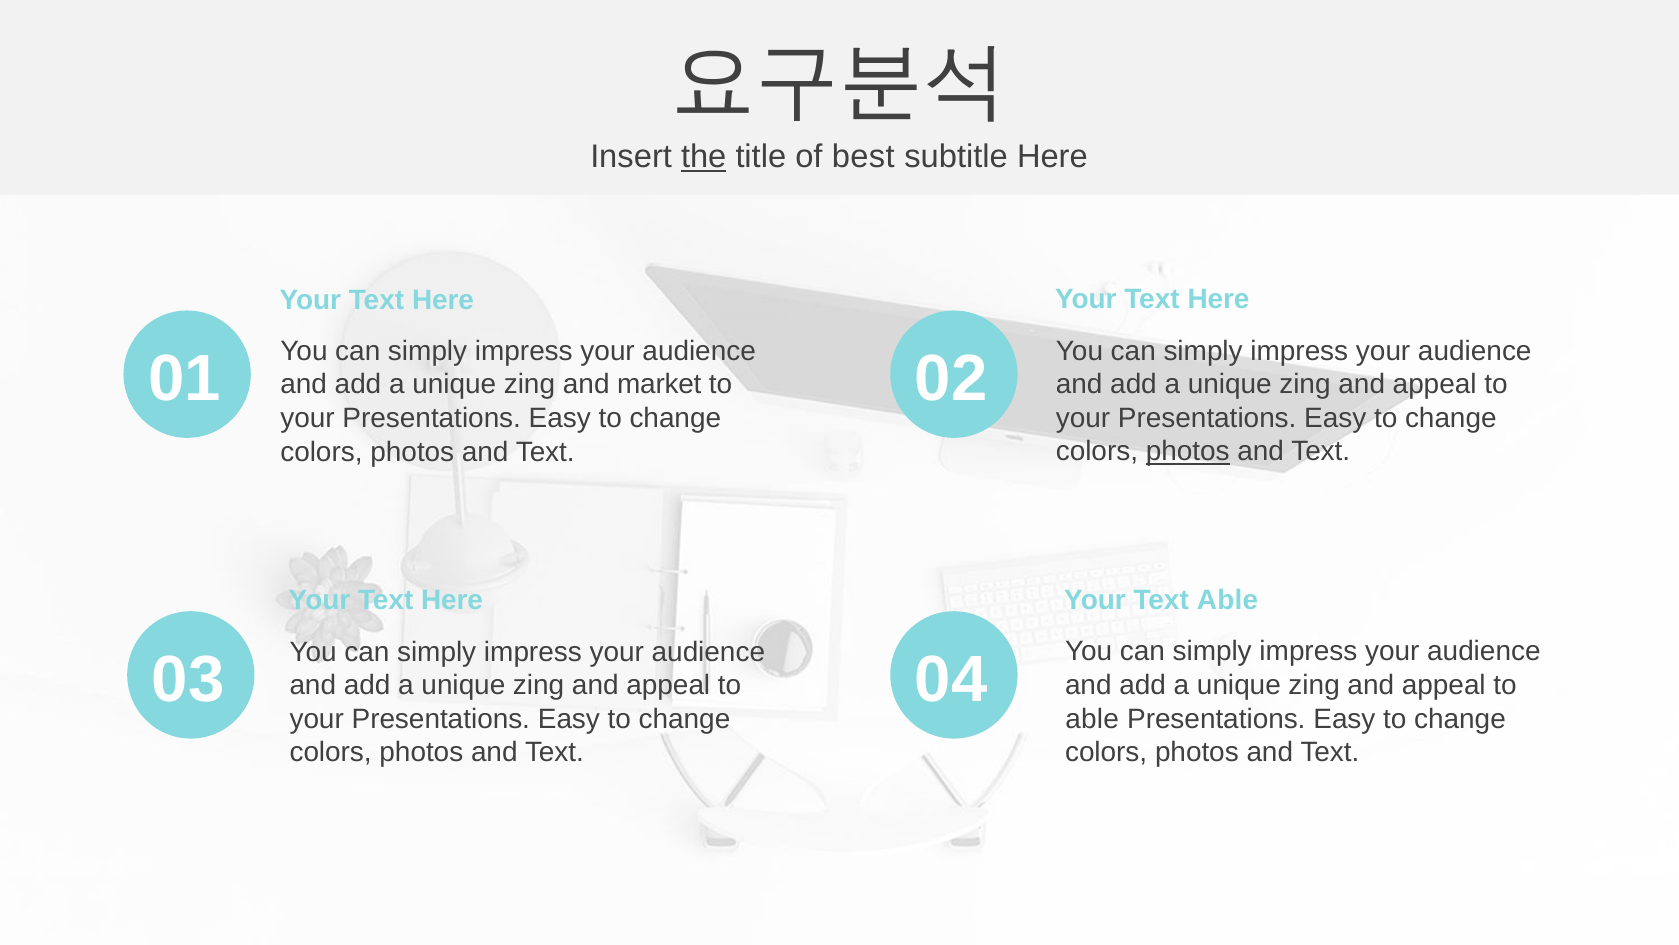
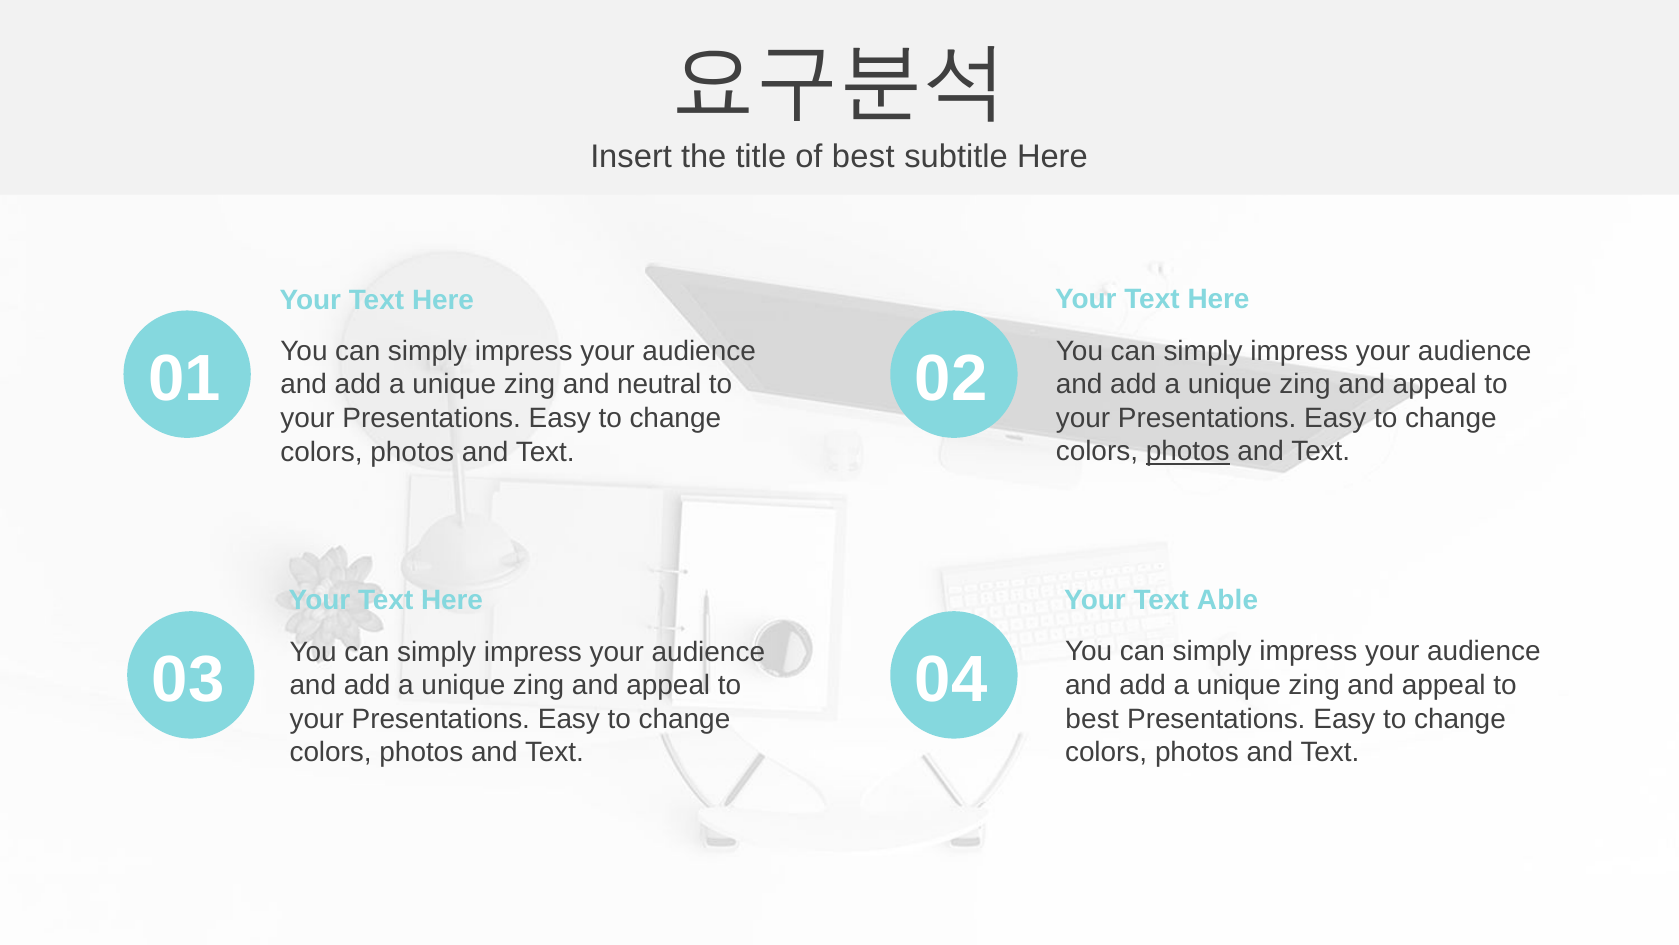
the underline: present -> none (704, 157)
market: market -> neutral (659, 385)
able: able -> best (1092, 718)
